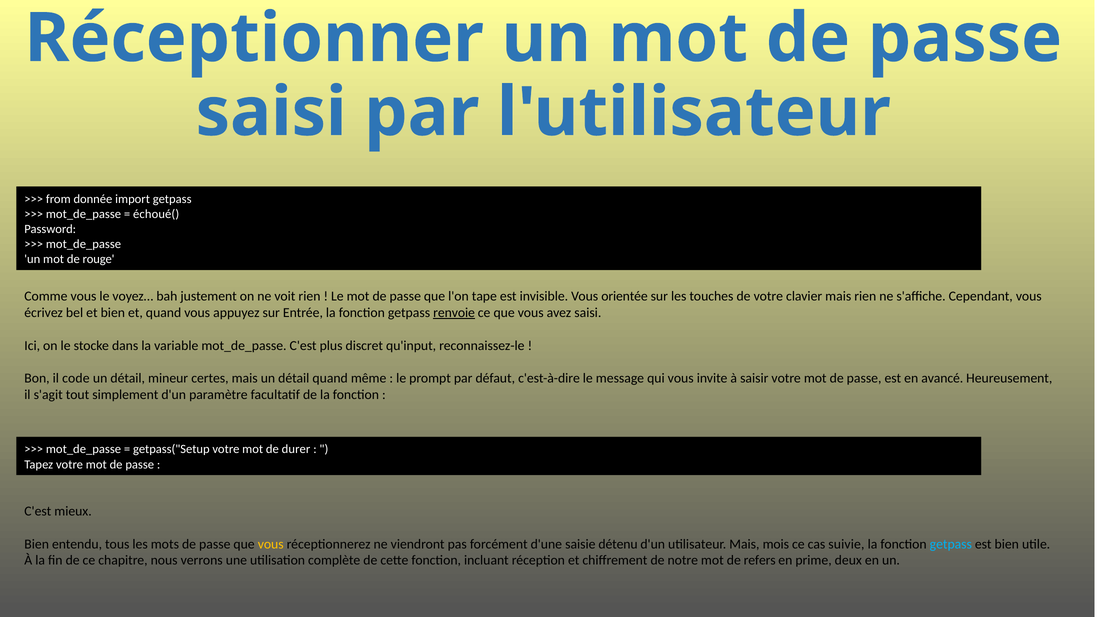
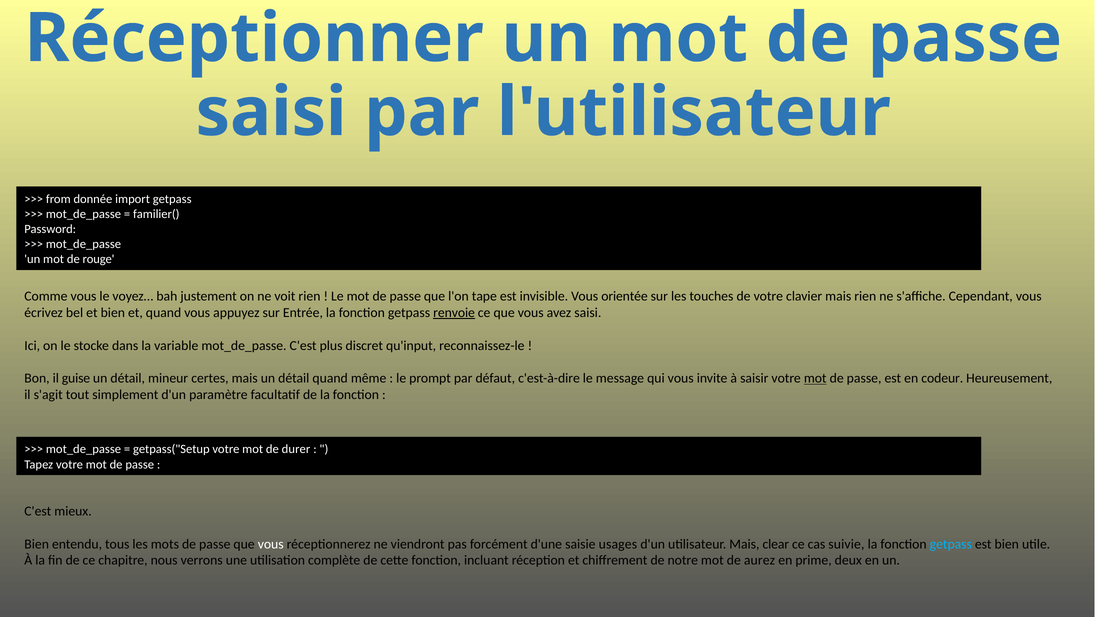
échoué(: échoué( -> familier( (156, 214)
code: code -> guise (76, 378)
mot underline: none -> present (815, 378)
avancé: avancé -> codeur (942, 378)
vous colour: yellow -> white (271, 544)
détenu: détenu -> usages (618, 544)
mois: mois -> clear (776, 544)
refers: refers -> aurez (760, 561)
